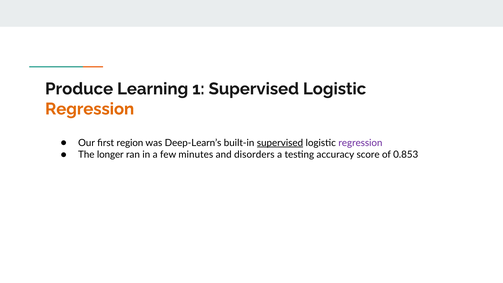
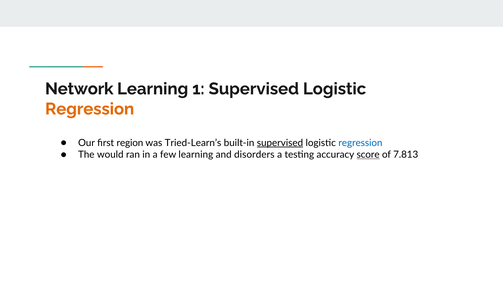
Produce: Produce -> Network (79, 89)
Deep-Learn’s: Deep-Learn’s -> Tried-Learn’s (193, 143)
regression colour: purple -> blue (360, 143)
longer: longer -> would (110, 155)
few minutes: minutes -> learning (196, 155)
score underline: none -> present (368, 155)
0.853: 0.853 -> 7.813 (406, 155)
